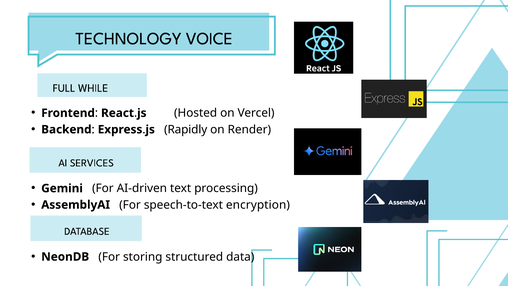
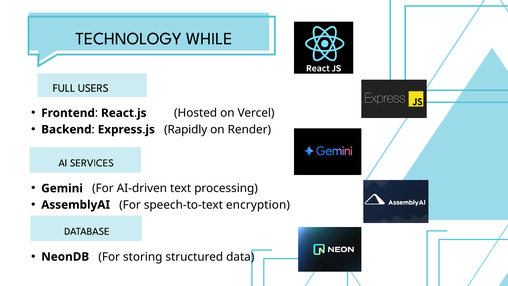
VOICE: VOICE -> WHILE (209, 39)
WHILE: WHILE -> USERS (93, 88)
